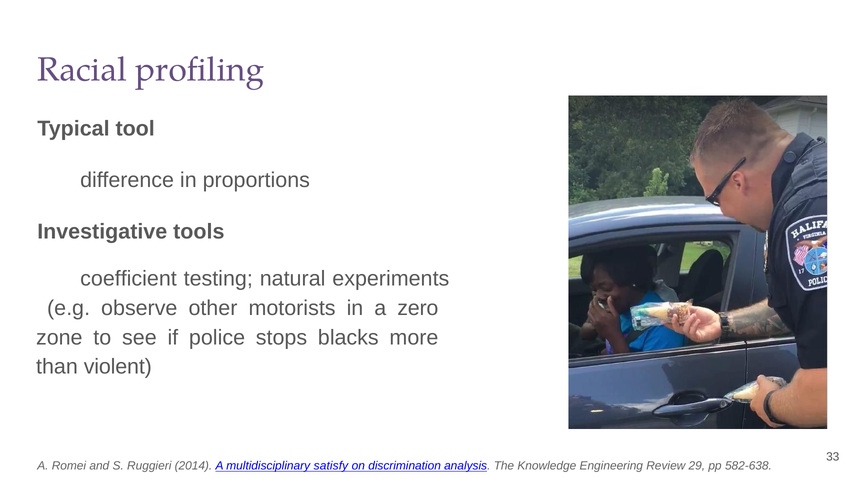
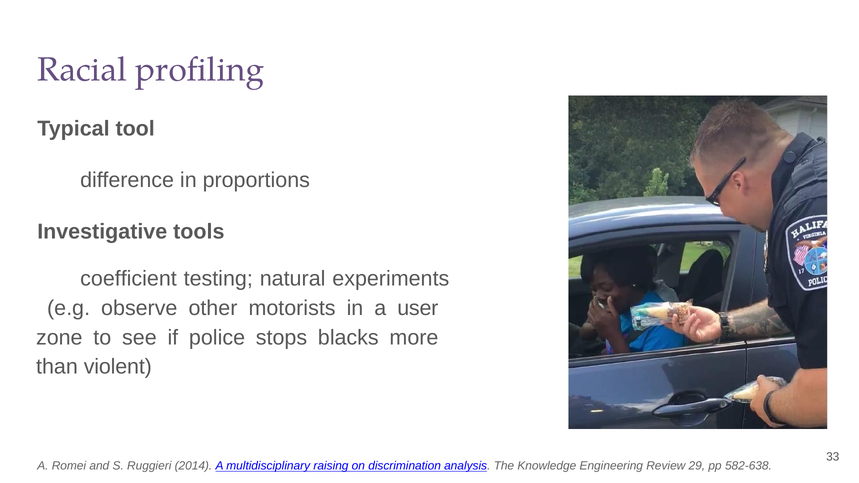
zero: zero -> user (418, 308)
satisfy: satisfy -> raising (331, 466)
